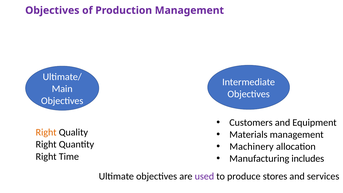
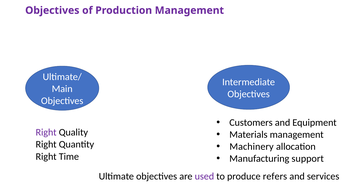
Right colour: orange -> purple (46, 132)
includes: includes -> support (308, 159)
stores: stores -> refers (275, 176)
